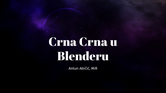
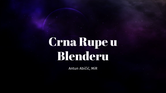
Crna Crna: Crna -> Rupe (93, 42)
